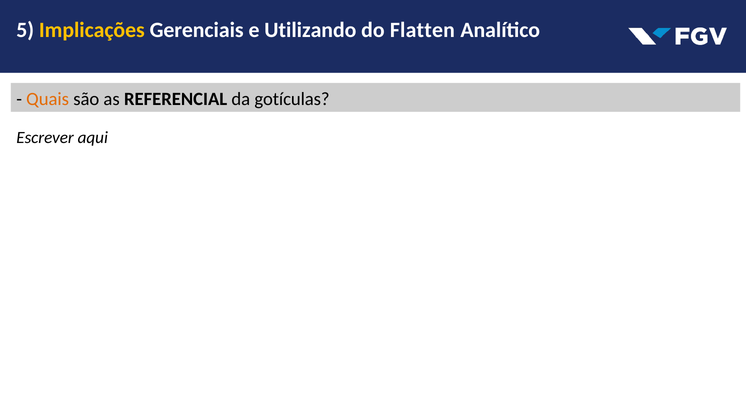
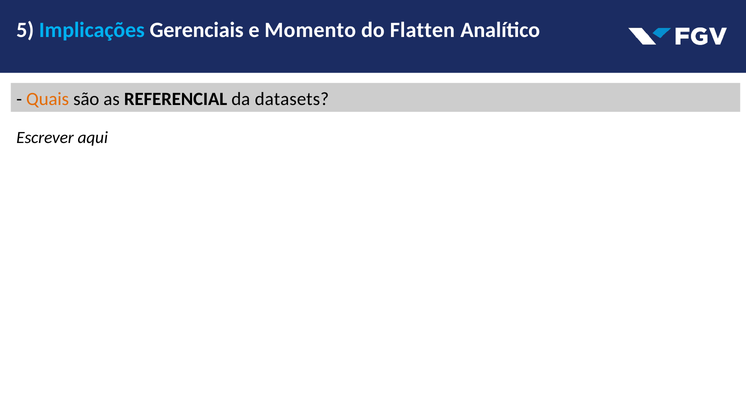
Implicações colour: yellow -> light blue (92, 30)
Utilizando: Utilizando -> Momento (310, 30)
gotículas: gotículas -> datasets (292, 99)
